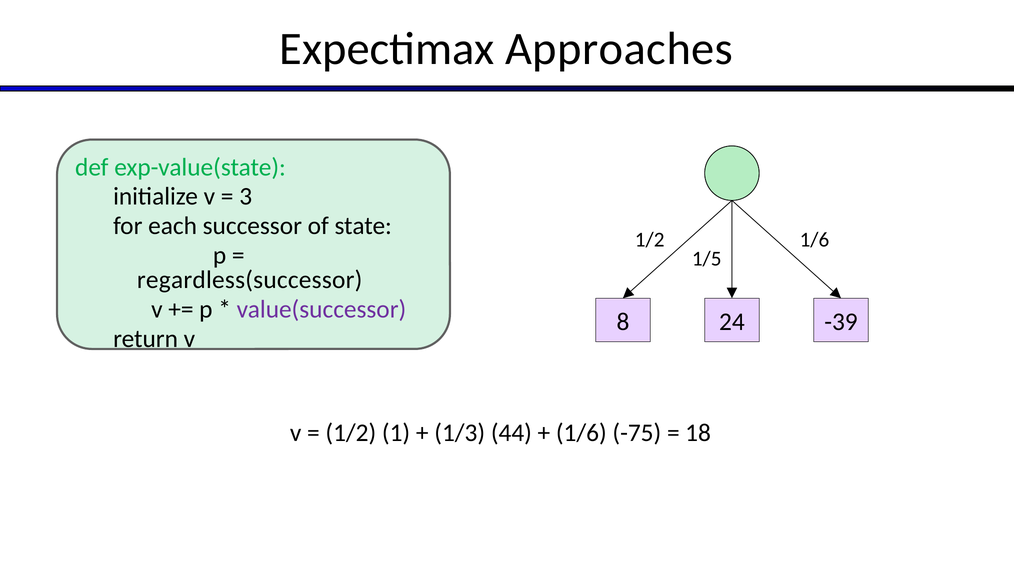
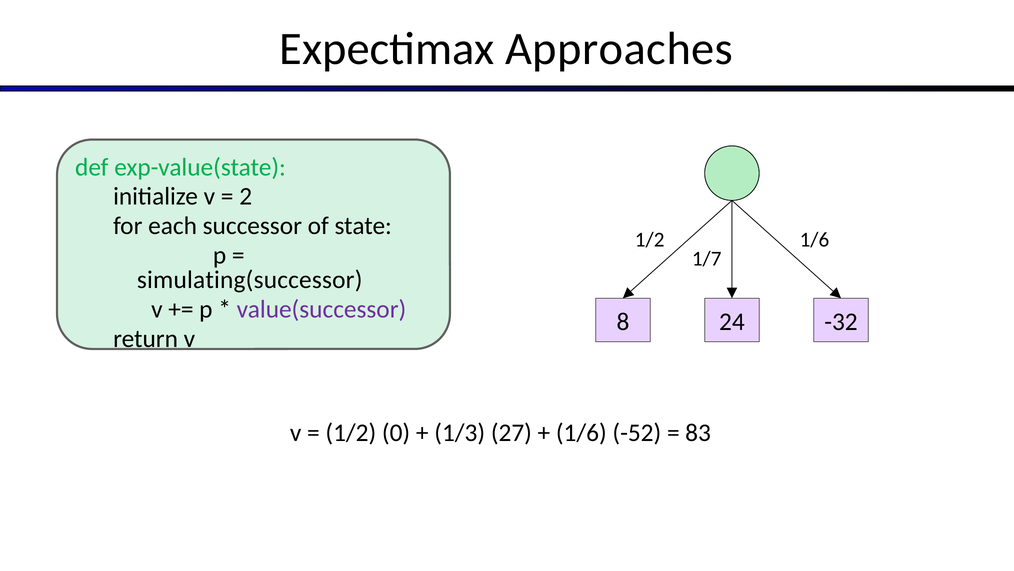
3: 3 -> 2 (246, 196)
1/5: 1/5 -> 1/7 (707, 259)
regardless(successor: regardless(successor -> simulating(successor (250, 280)
-39: -39 -> -32 (841, 321)
1: 1 -> 0 (396, 433)
44: 44 -> 27 (511, 433)
-75: -75 -> -52 (637, 433)
18: 18 -> 83 (698, 433)
